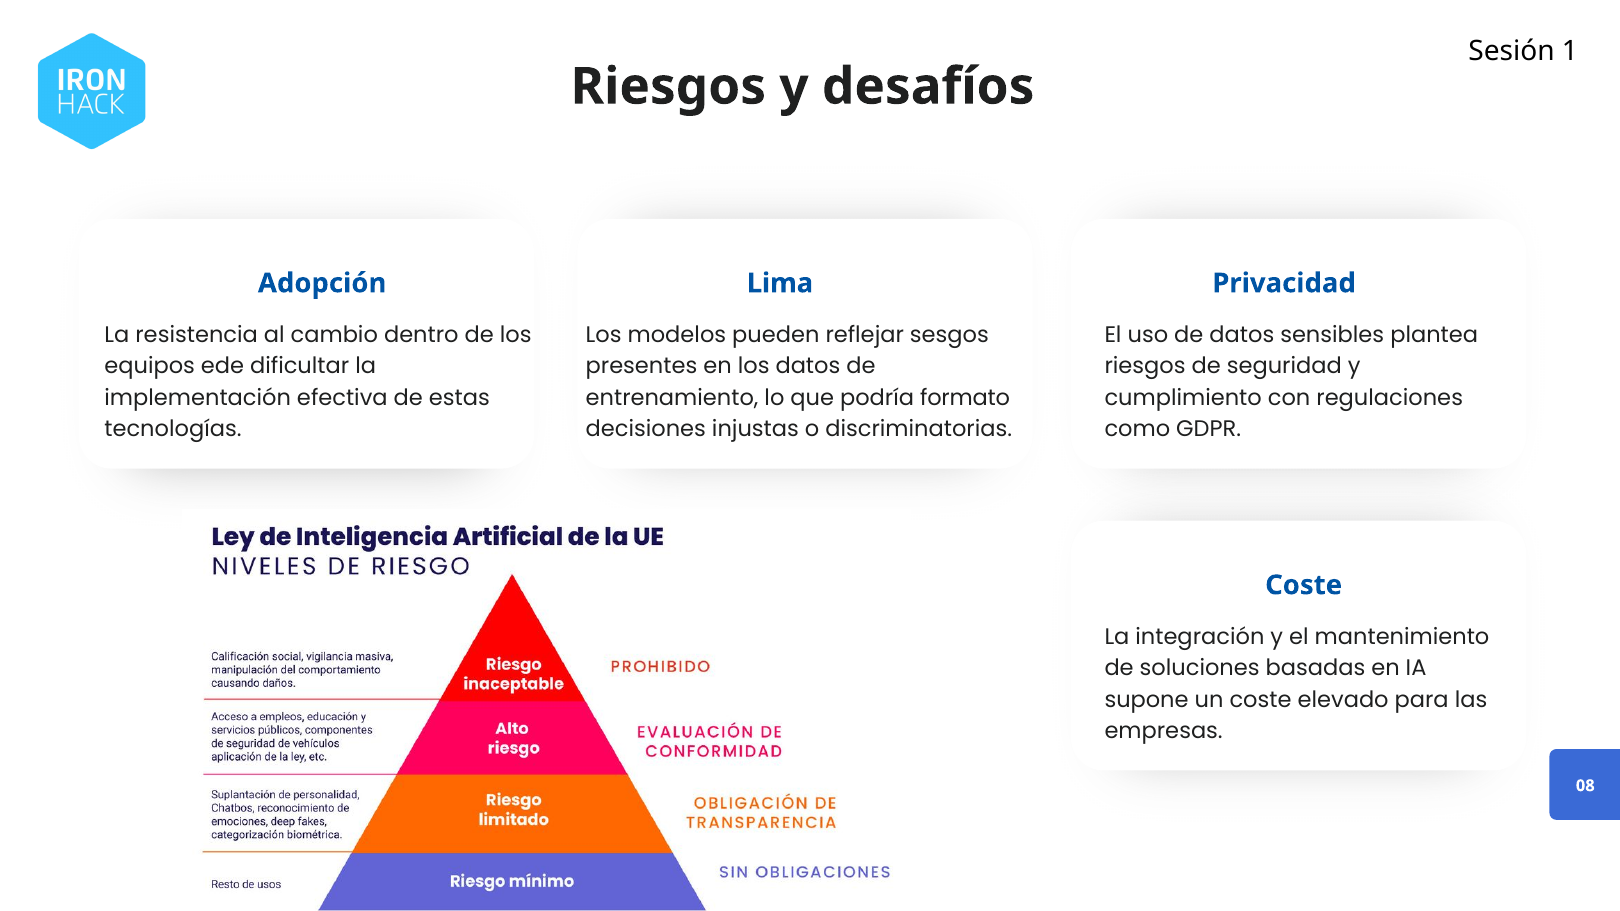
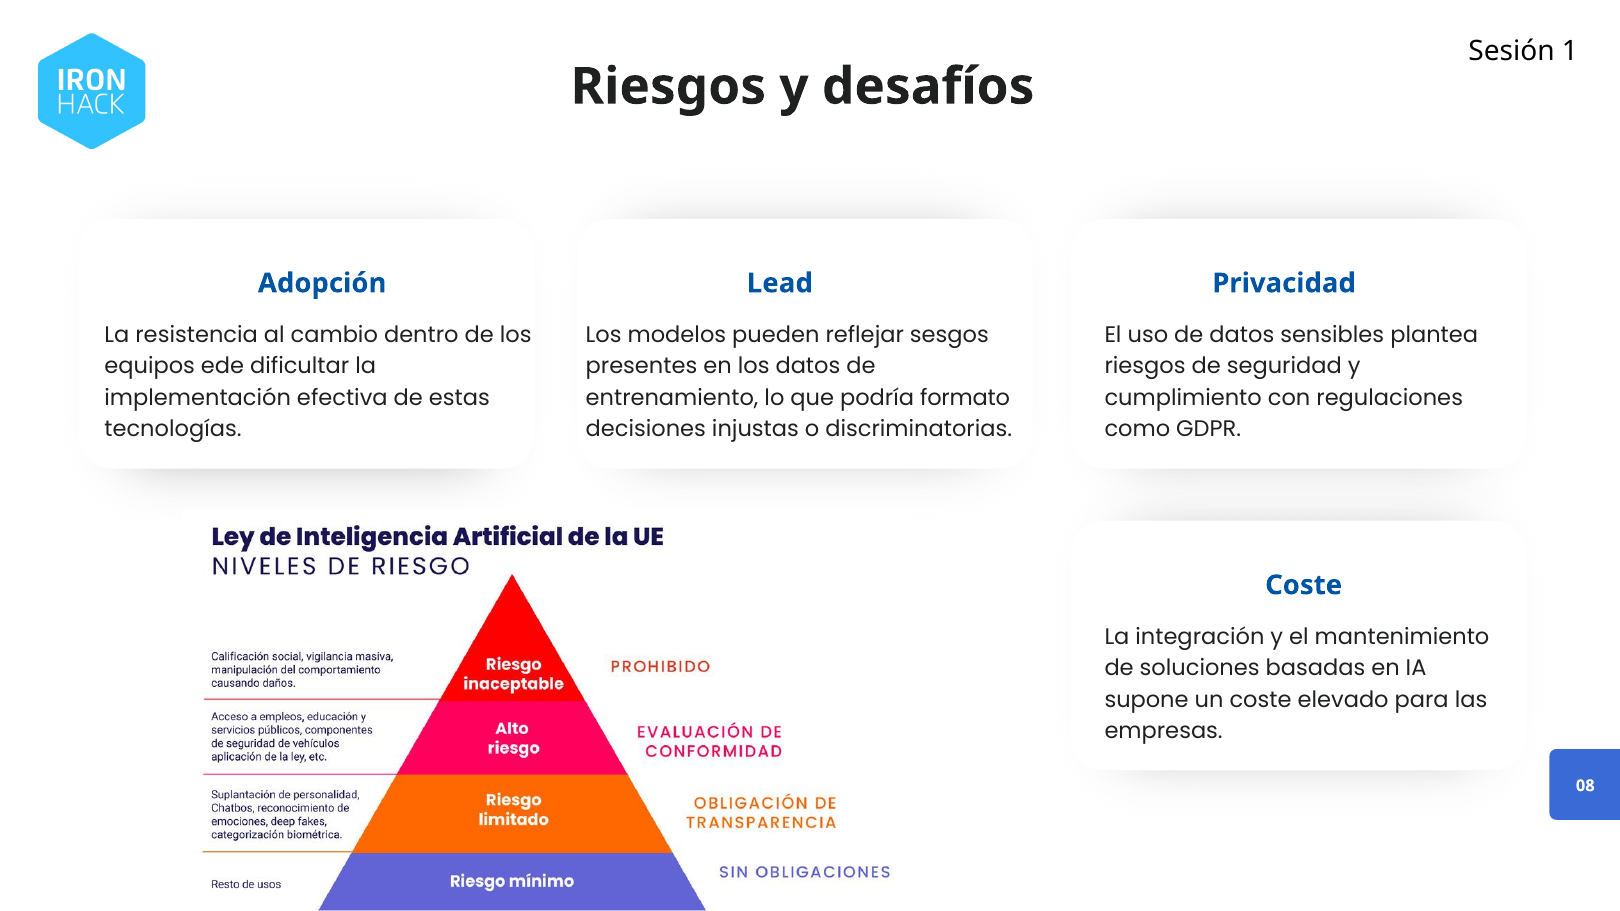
Lima: Lima -> Lead (780, 283)
